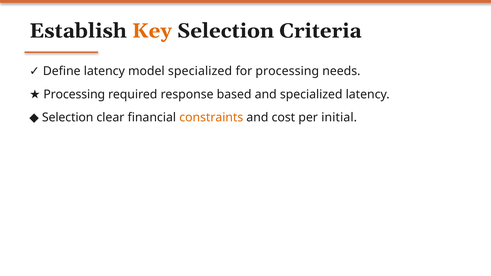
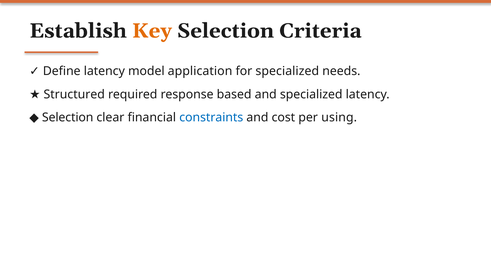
model specialized: specialized -> application (200, 71)
for processing: processing -> specialized (287, 71)
Processing: Processing -> Structured (74, 94)
constraints colour: orange -> blue (211, 118)
initial: initial -> using (339, 118)
